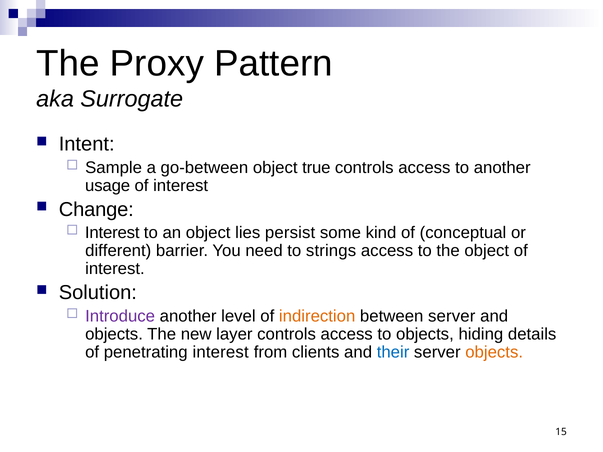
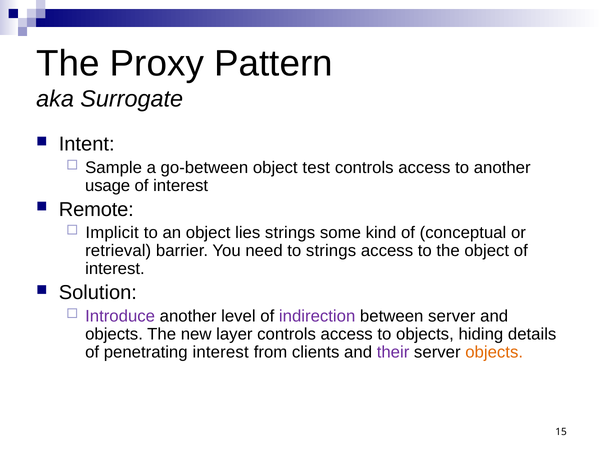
true: true -> test (316, 168)
Change: Change -> Remote (96, 210)
Interest: Interest -> Implicit (112, 233)
lies persist: persist -> strings (290, 233)
different: different -> retrieval (118, 251)
indirection colour: orange -> purple (317, 316)
their colour: blue -> purple (393, 352)
